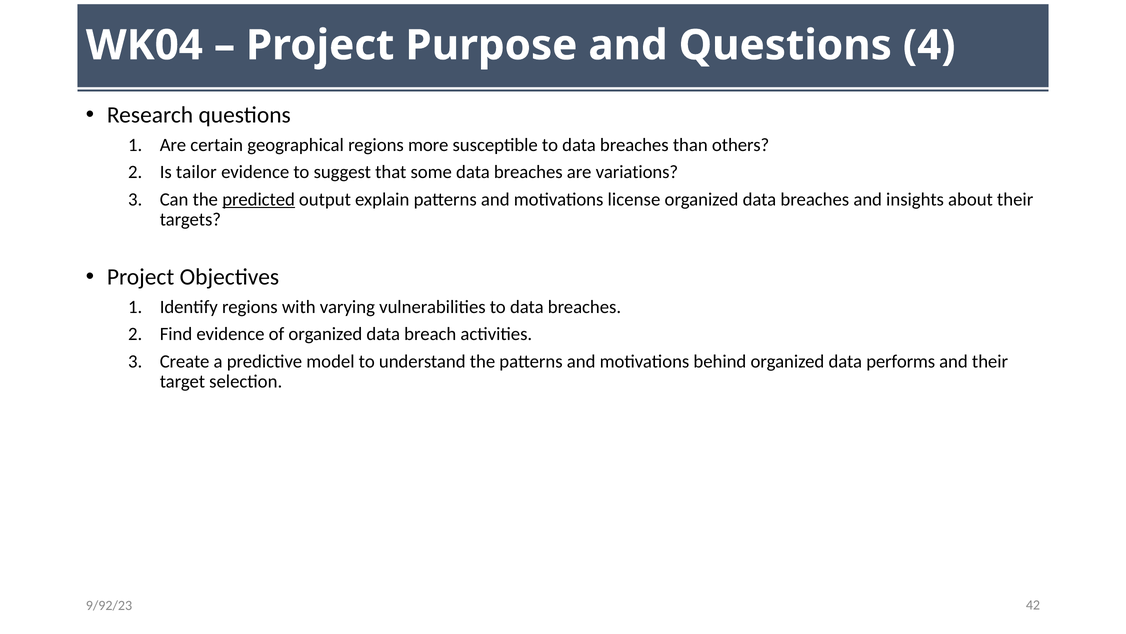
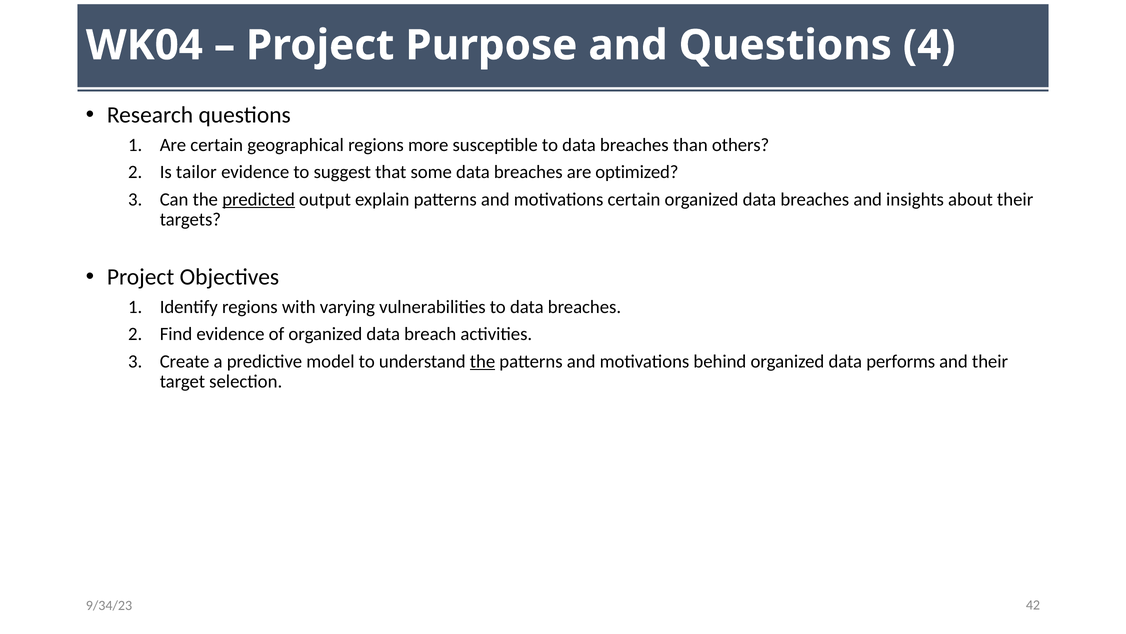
variations: variations -> optimized (637, 172)
motivations license: license -> certain (634, 199)
the underline: none -> present (483, 361)
9/92/23: 9/92/23 -> 9/34/23 (109, 605)
